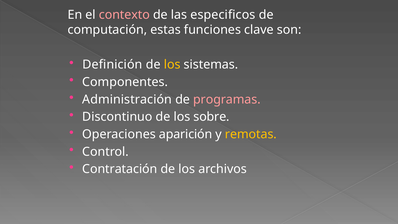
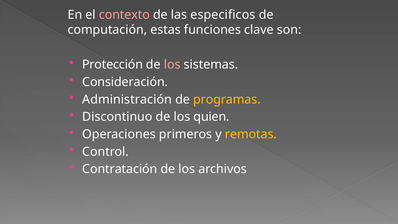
Definición: Definición -> Protección (113, 65)
los colour: yellow -> pink (172, 65)
Componentes: Componentes -> Consideración (125, 82)
programas colour: pink -> yellow (227, 99)
sobre: sobre -> quien (211, 117)
aparición: aparición -> primeros (186, 134)
